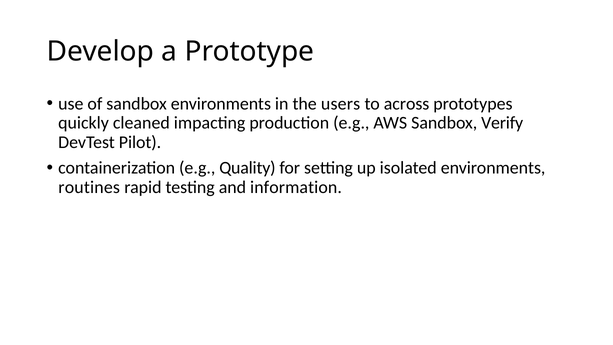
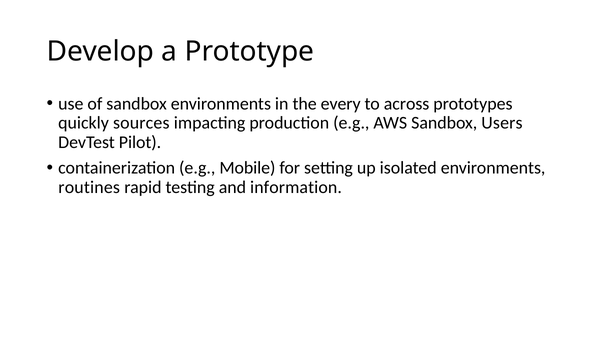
users: users -> every (341, 104)
cleaned: cleaned -> sources (141, 123)
Verify: Verify -> Users (502, 123)
Quality: Quality -> Mobile (247, 168)
